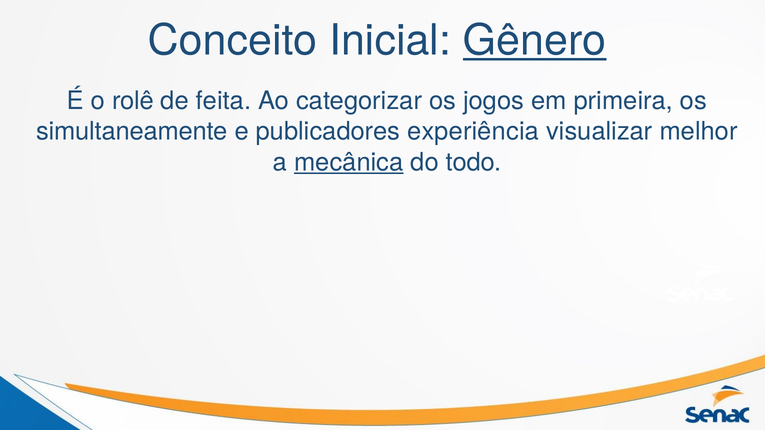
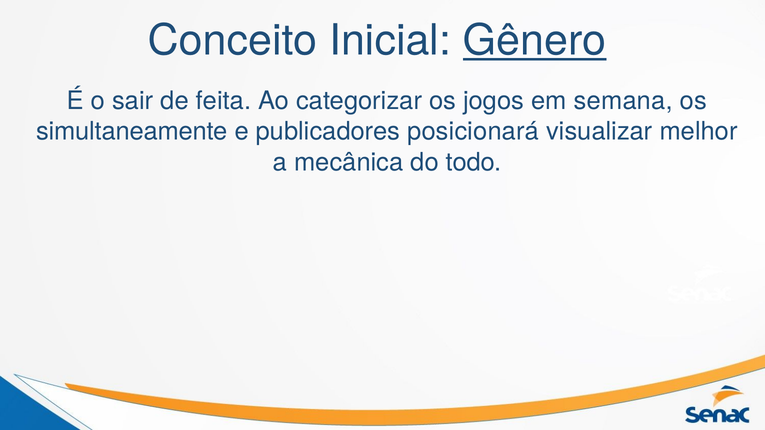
rolê: rolê -> sair (133, 101)
primeira: primeira -> semana (623, 101)
experiência: experiência -> posicionará (473, 132)
mecânica underline: present -> none (349, 162)
